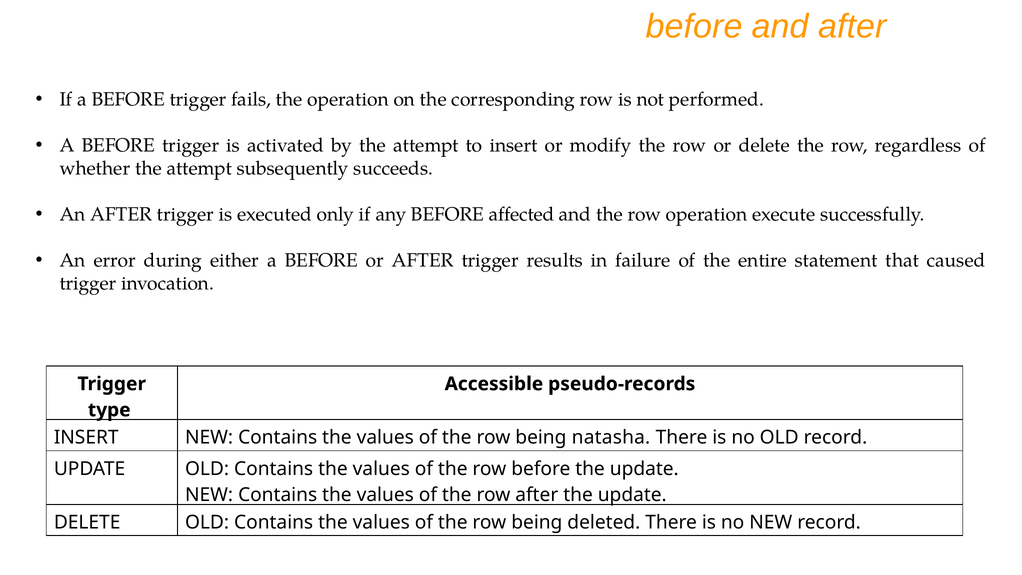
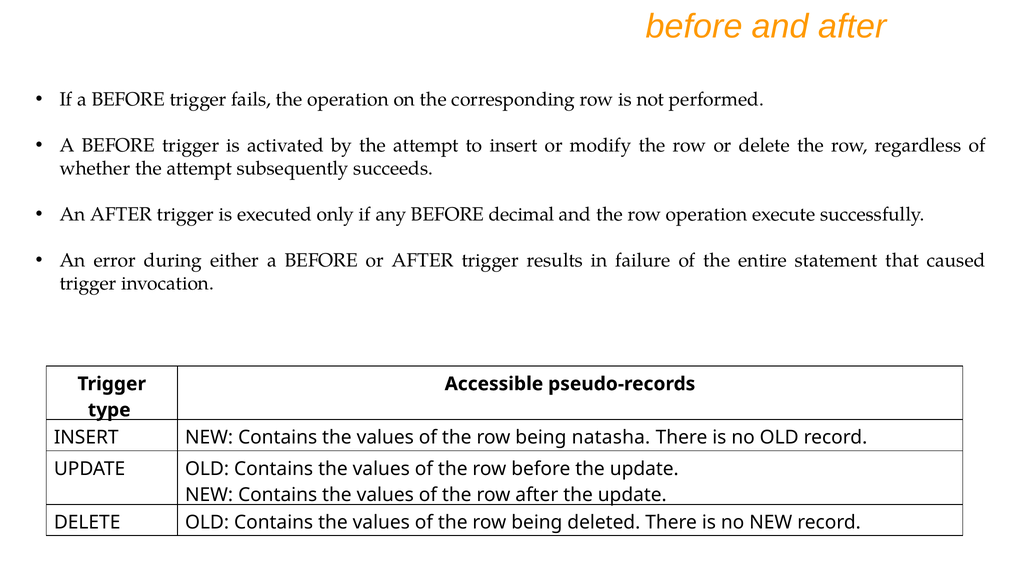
affected: affected -> decimal (522, 215)
